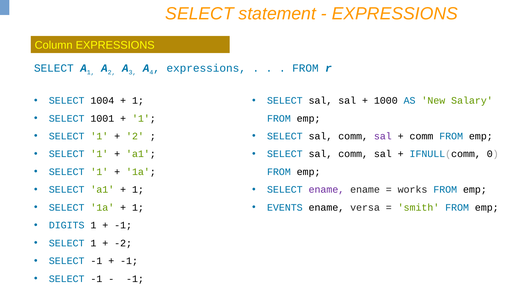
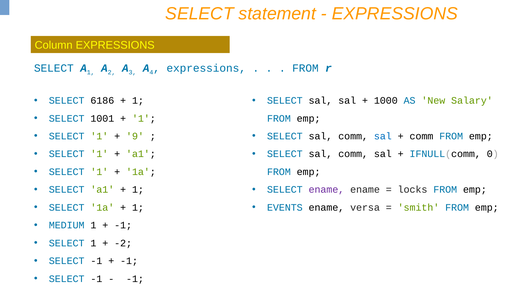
1004: 1004 -> 6186 (102, 101)
2: 2 -> 9 (135, 136)
sal colour: purple -> blue (383, 136)
works: works -> locks (413, 190)
DIGITS: DIGITS -> MEDIUM (67, 225)
